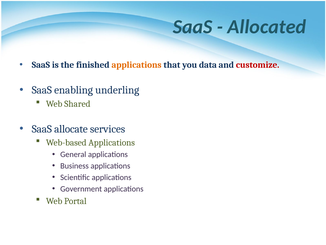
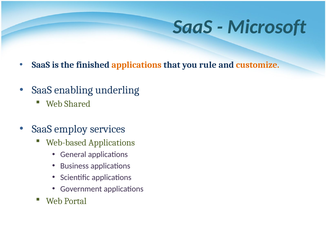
Allocated: Allocated -> Microsoft (267, 27)
data: data -> rule (208, 65)
customize colour: red -> orange (258, 65)
allocate: allocate -> employ (71, 129)
